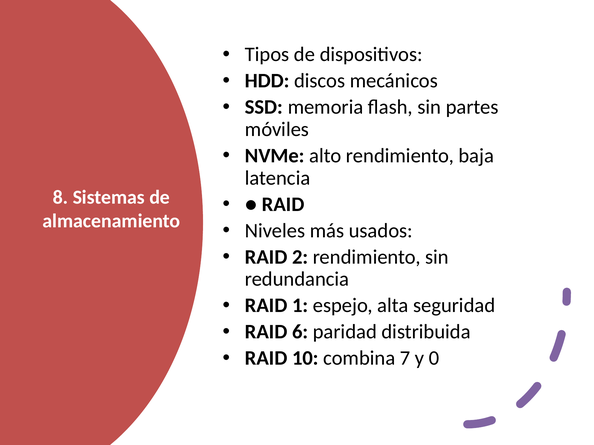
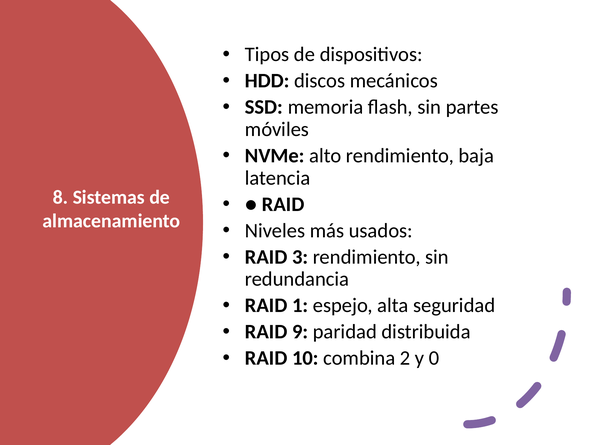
2: 2 -> 3 (300, 257)
6: 6 -> 9 (300, 332)
7: 7 -> 2 (405, 358)
